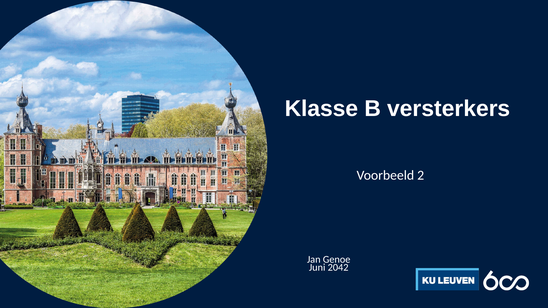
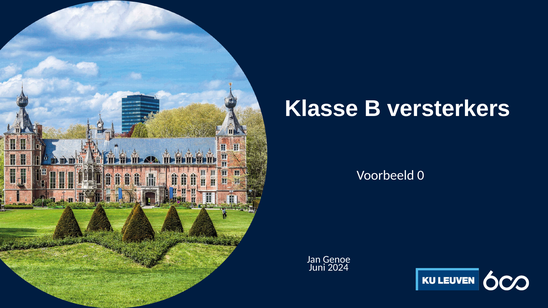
2: 2 -> 0 (421, 176)
2042: 2042 -> 2024 (338, 268)
